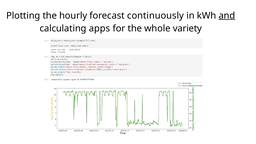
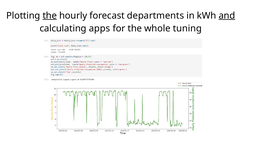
the underline: none -> present (50, 16)
continuously: continuously -> departments (155, 16)
variety: variety -> tuning (187, 29)
